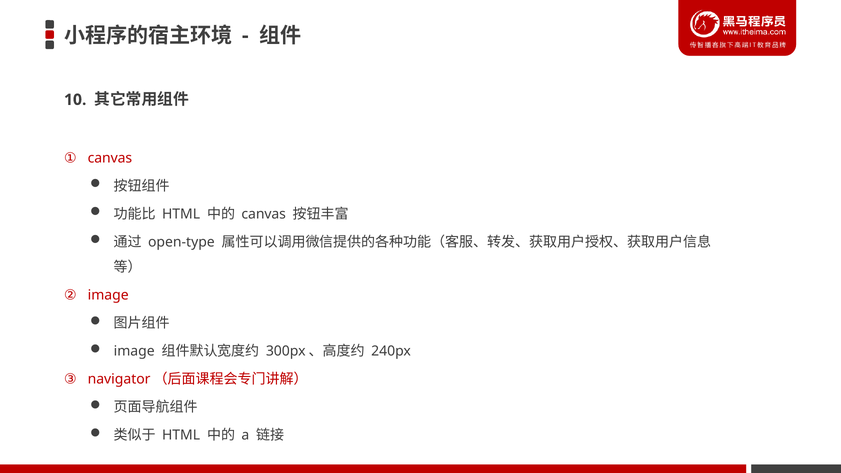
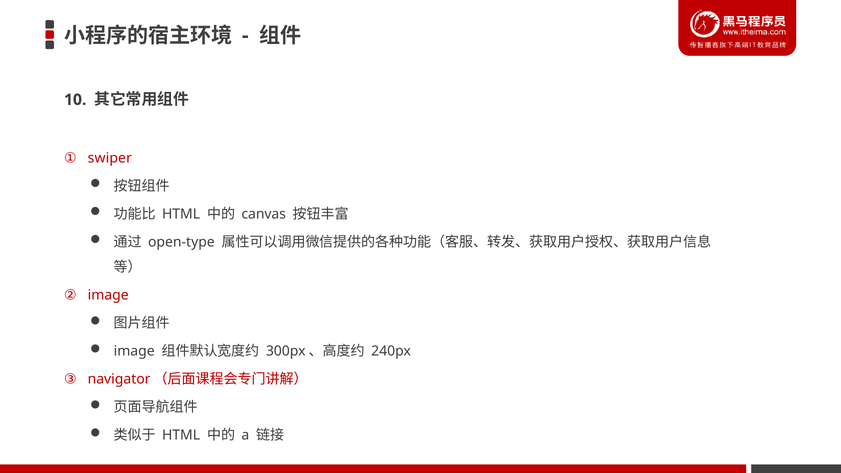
canvas: canvas -> swiper (110, 158)
